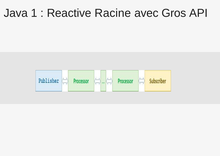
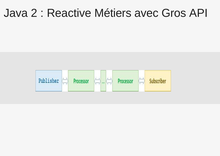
1: 1 -> 2 (34, 13)
Racine: Racine -> Métiers (113, 13)
